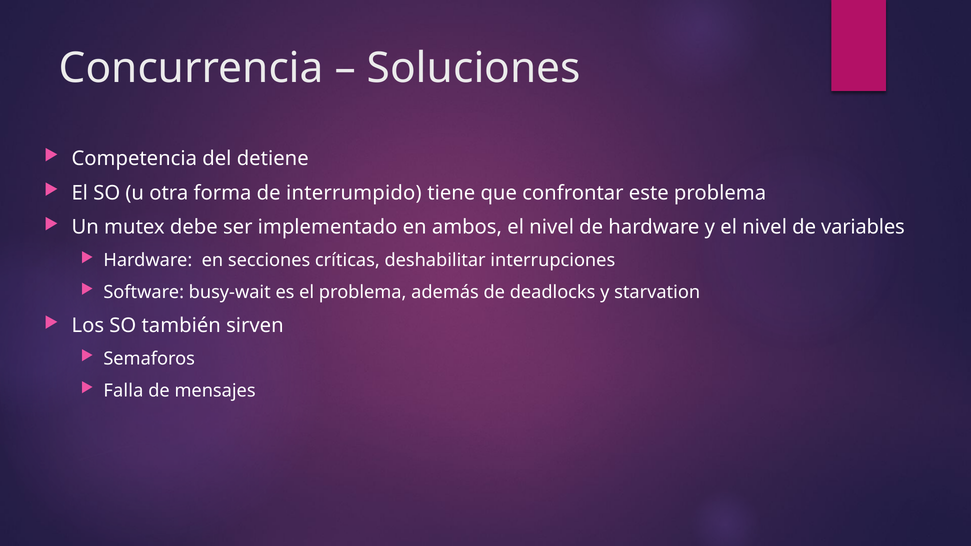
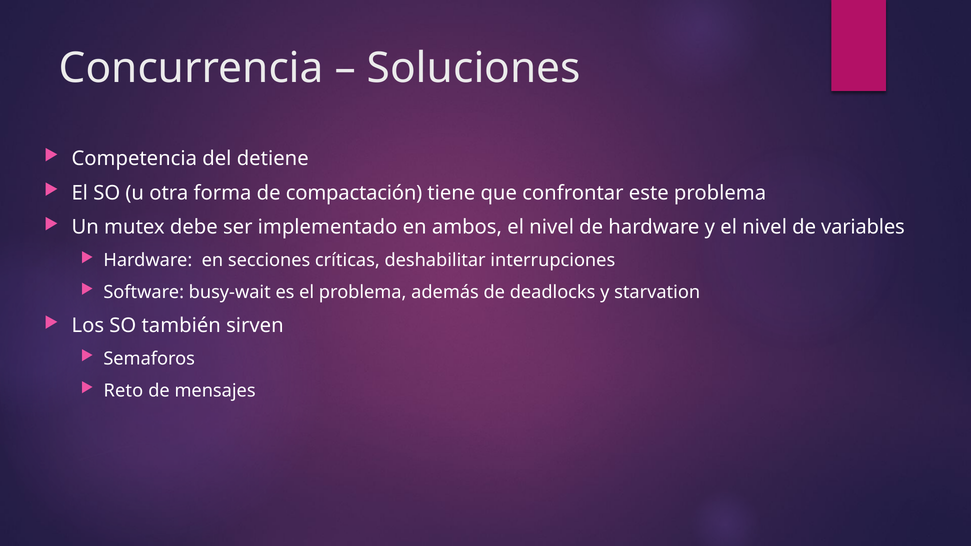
interrumpido: interrumpido -> compactación (354, 193)
Falla: Falla -> Reto (123, 391)
